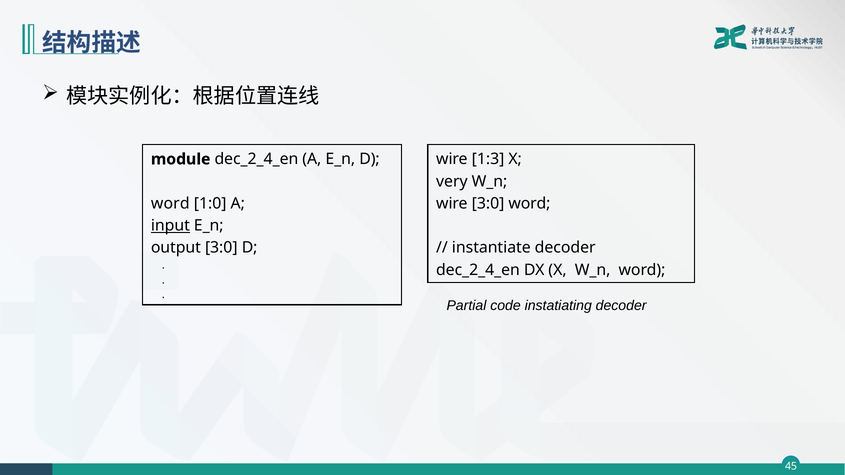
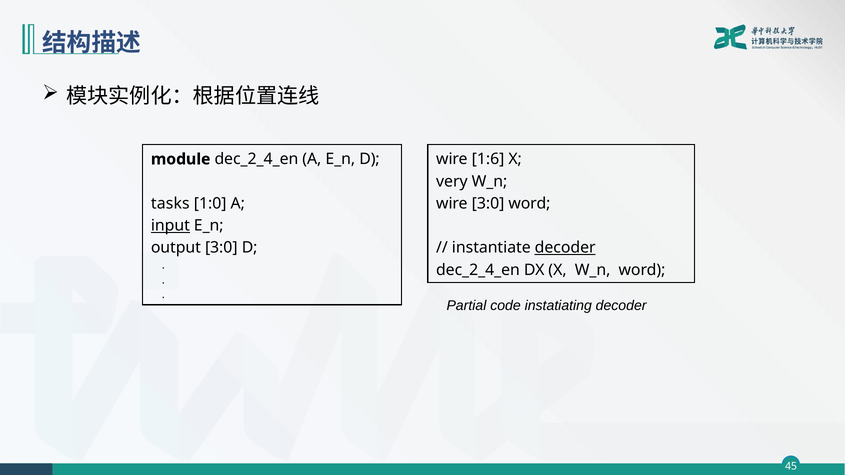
1:3: 1:3 -> 1:6 (488, 159)
word: word -> tasks (170, 204)
decoder underline: none -> present (565, 248)
